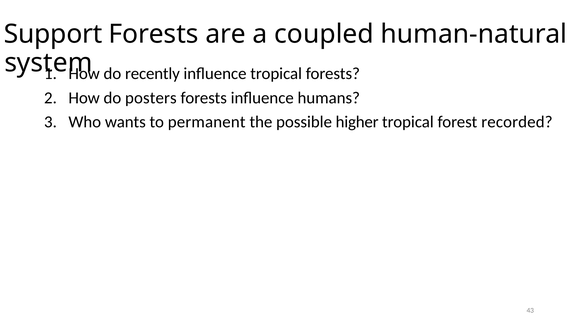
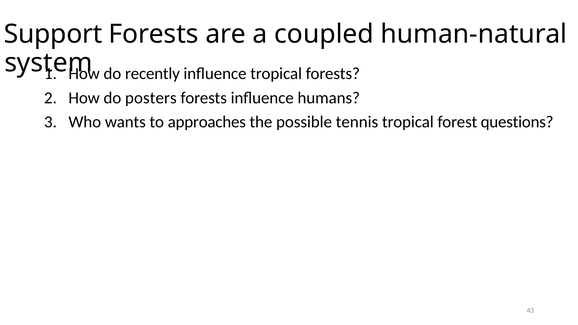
permanent: permanent -> approaches (207, 122)
higher: higher -> tennis (357, 122)
recorded: recorded -> questions (517, 122)
